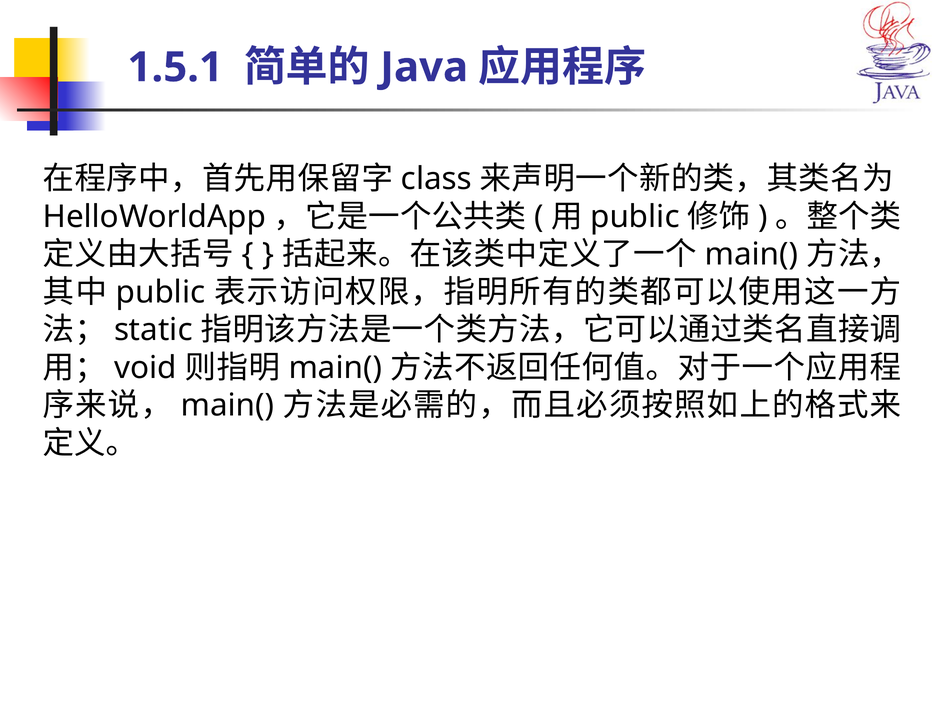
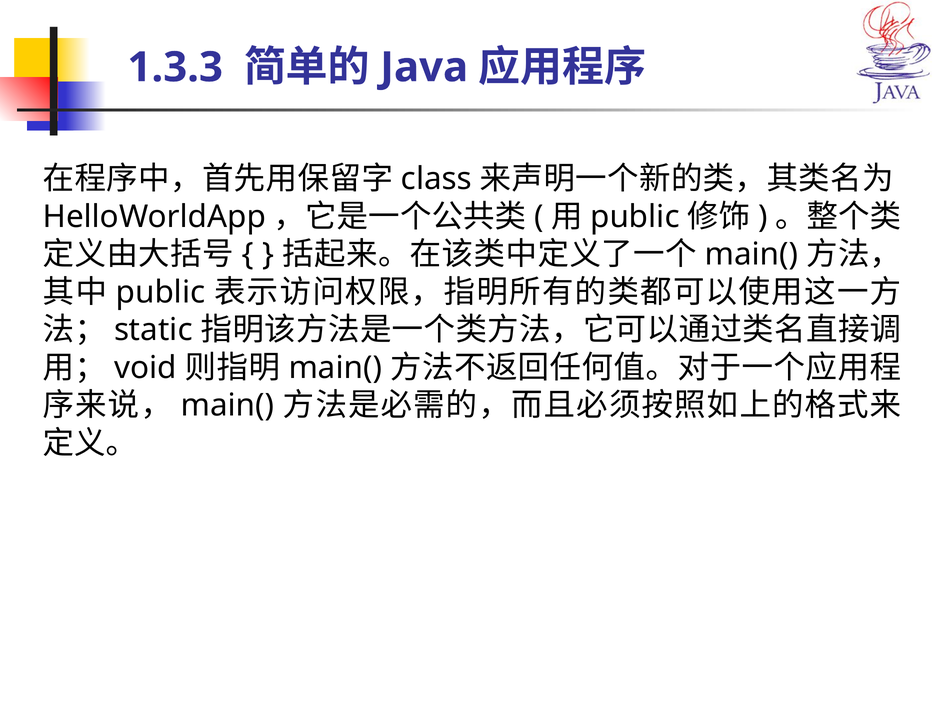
1.5.1: 1.5.1 -> 1.3.3 (175, 67)
